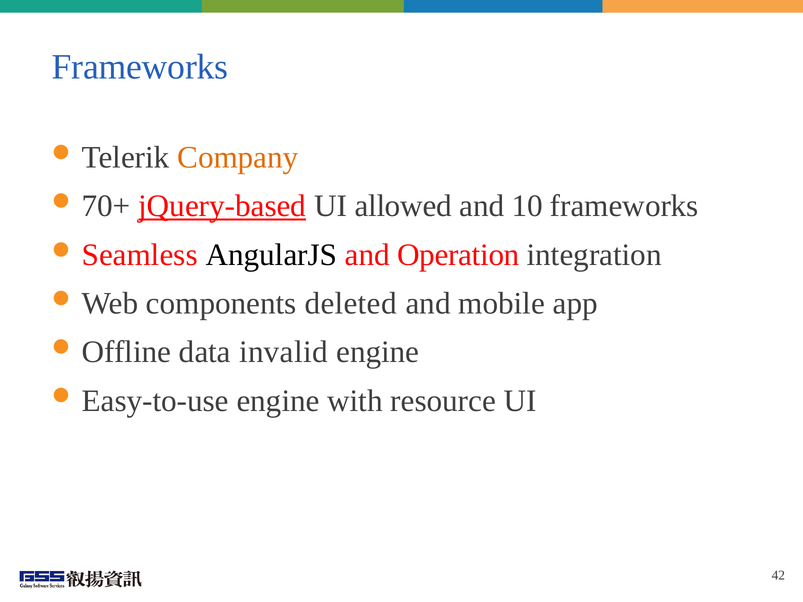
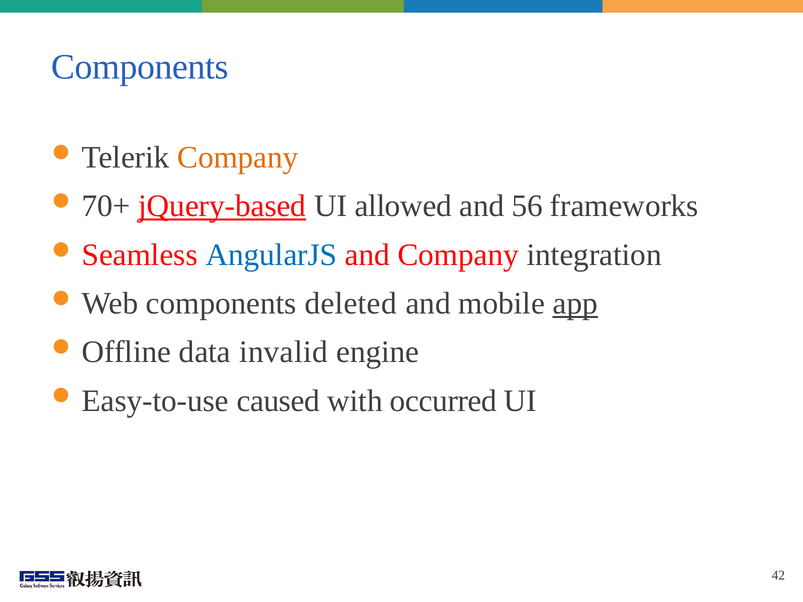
Frameworks: Frameworks -> Components (140, 67)
10: 10 -> 56 (527, 206)
AngularJS colour: black -> blue (271, 255)
and Operation: Operation -> Company (458, 255)
app underline: none -> present (575, 304)
engine: engine -> caused (278, 401)
resource: resource -> occurred (443, 401)
